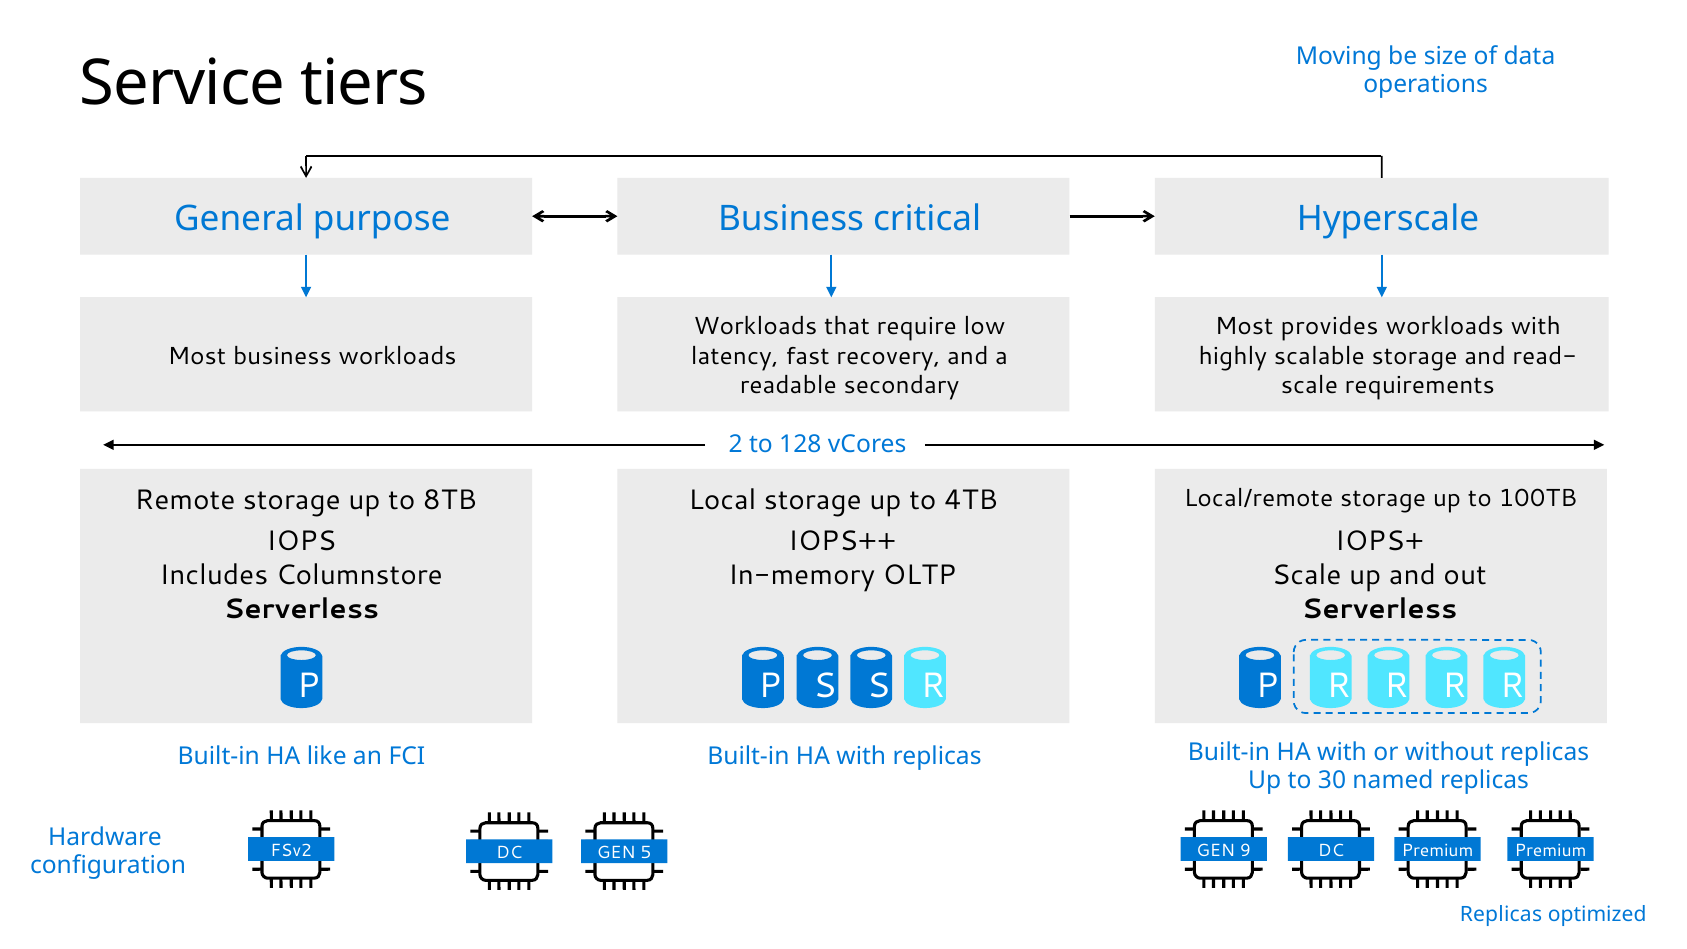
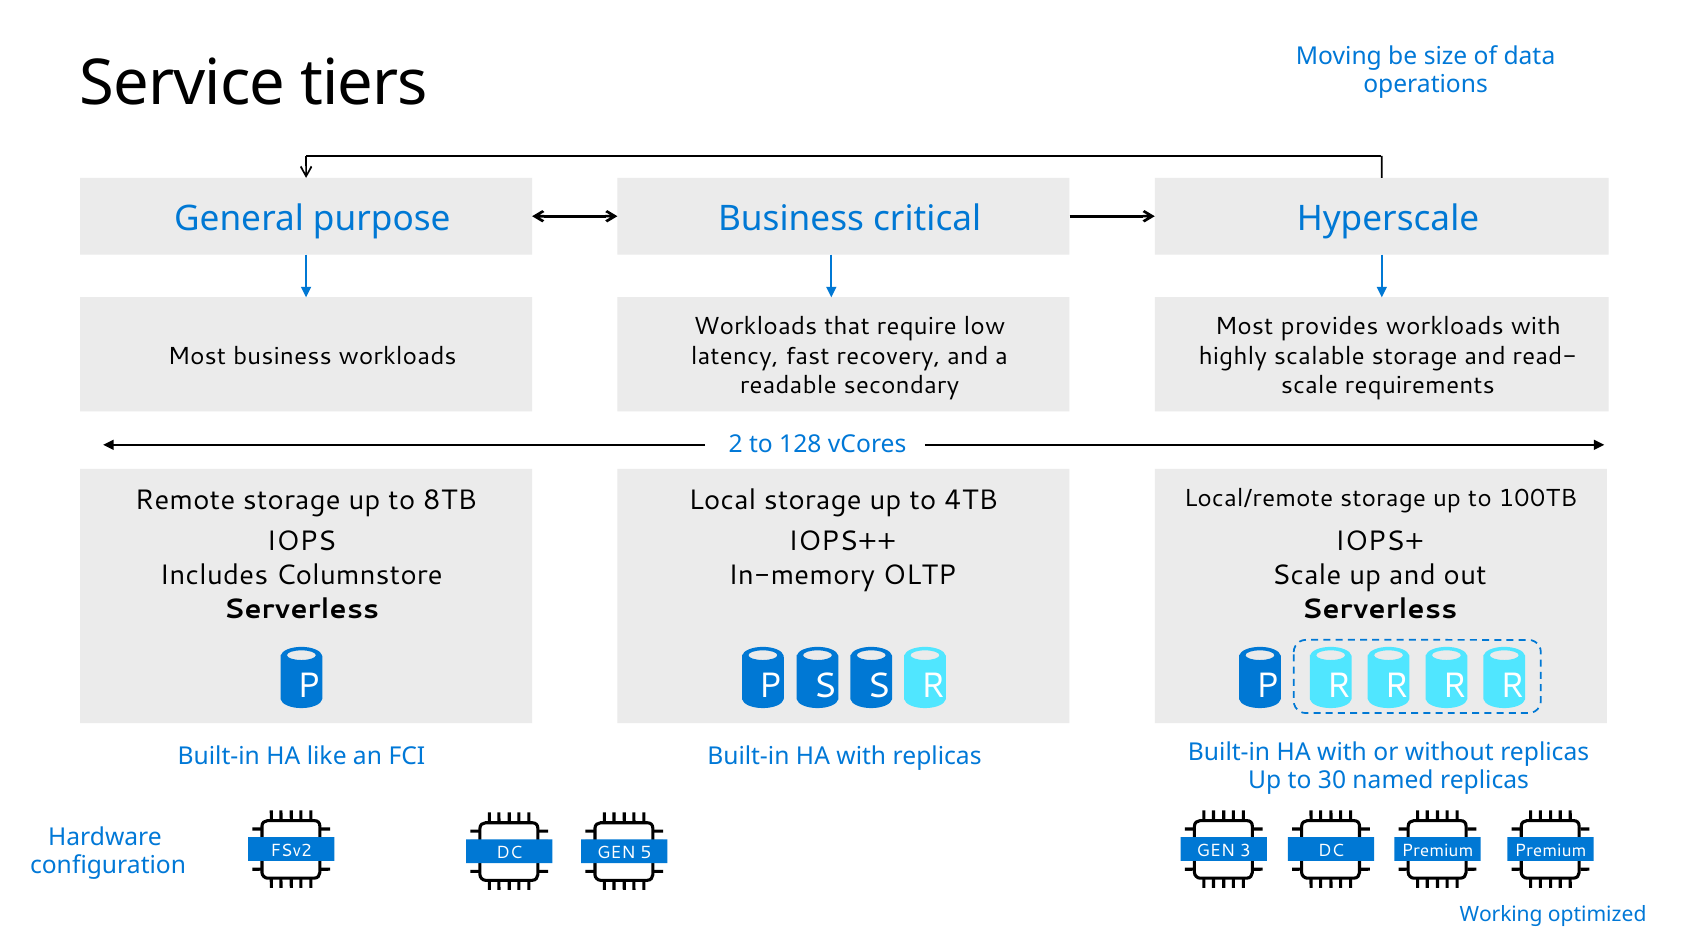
9: 9 -> 3 (1245, 850)
Replicas: Replicas -> Working (1501, 914)
